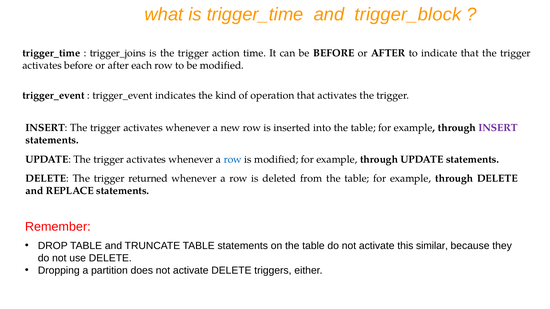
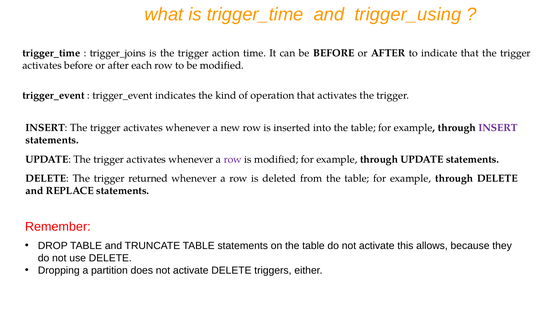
trigger_block: trigger_block -> trigger_using (408, 14)
row colour: blue -> purple (233, 160)
similar: similar -> allows (432, 246)
